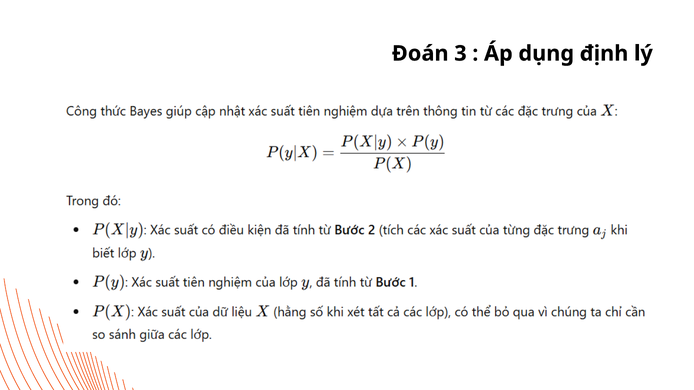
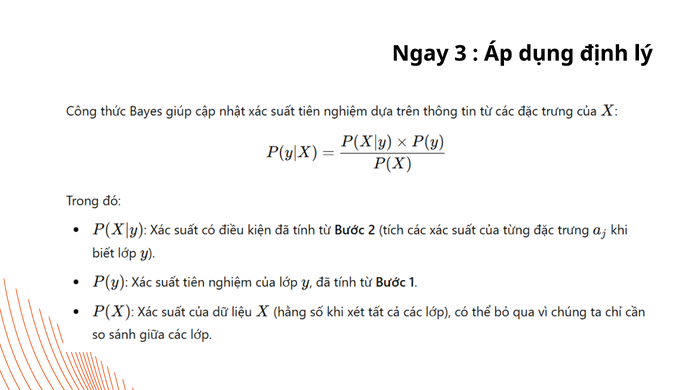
Đoán: Đoán -> Ngay (420, 54)
